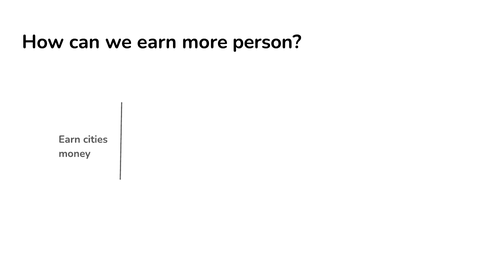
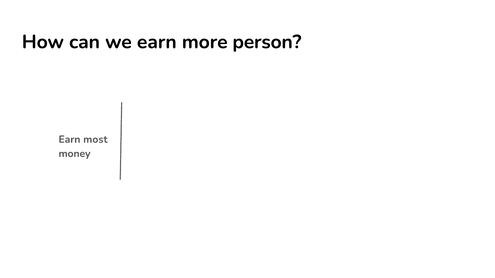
cities: cities -> most (95, 140)
